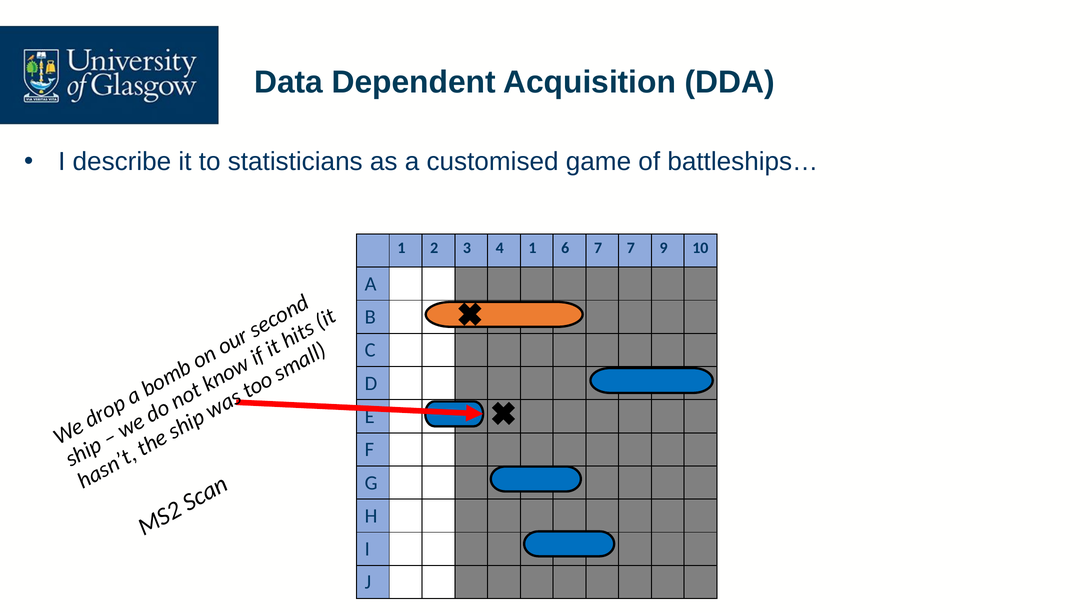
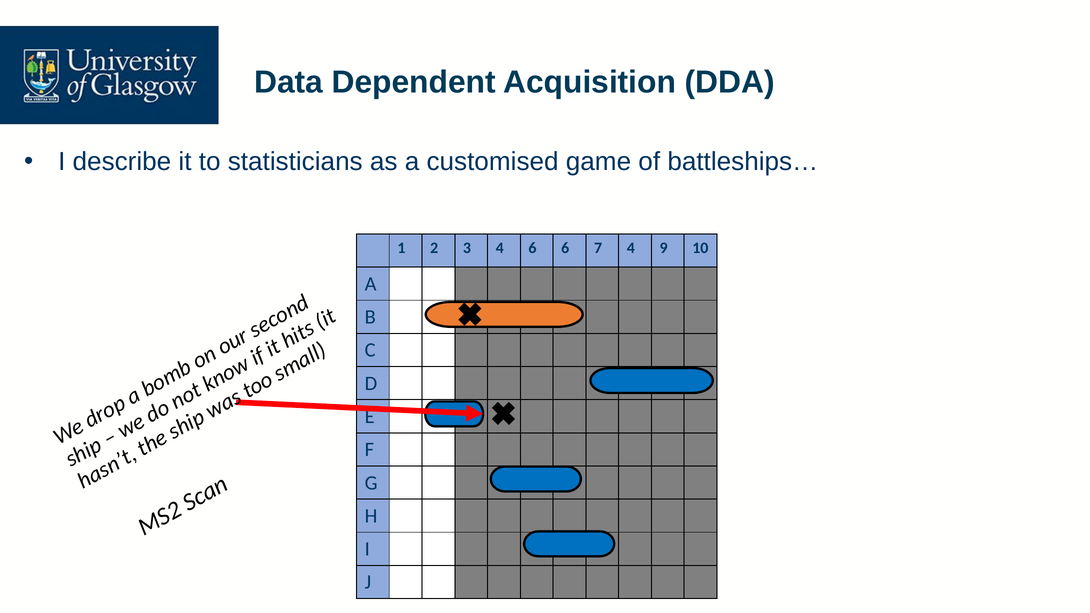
4 1: 1 -> 6 (532, 248)
7 7: 7 -> 4 (631, 248)
